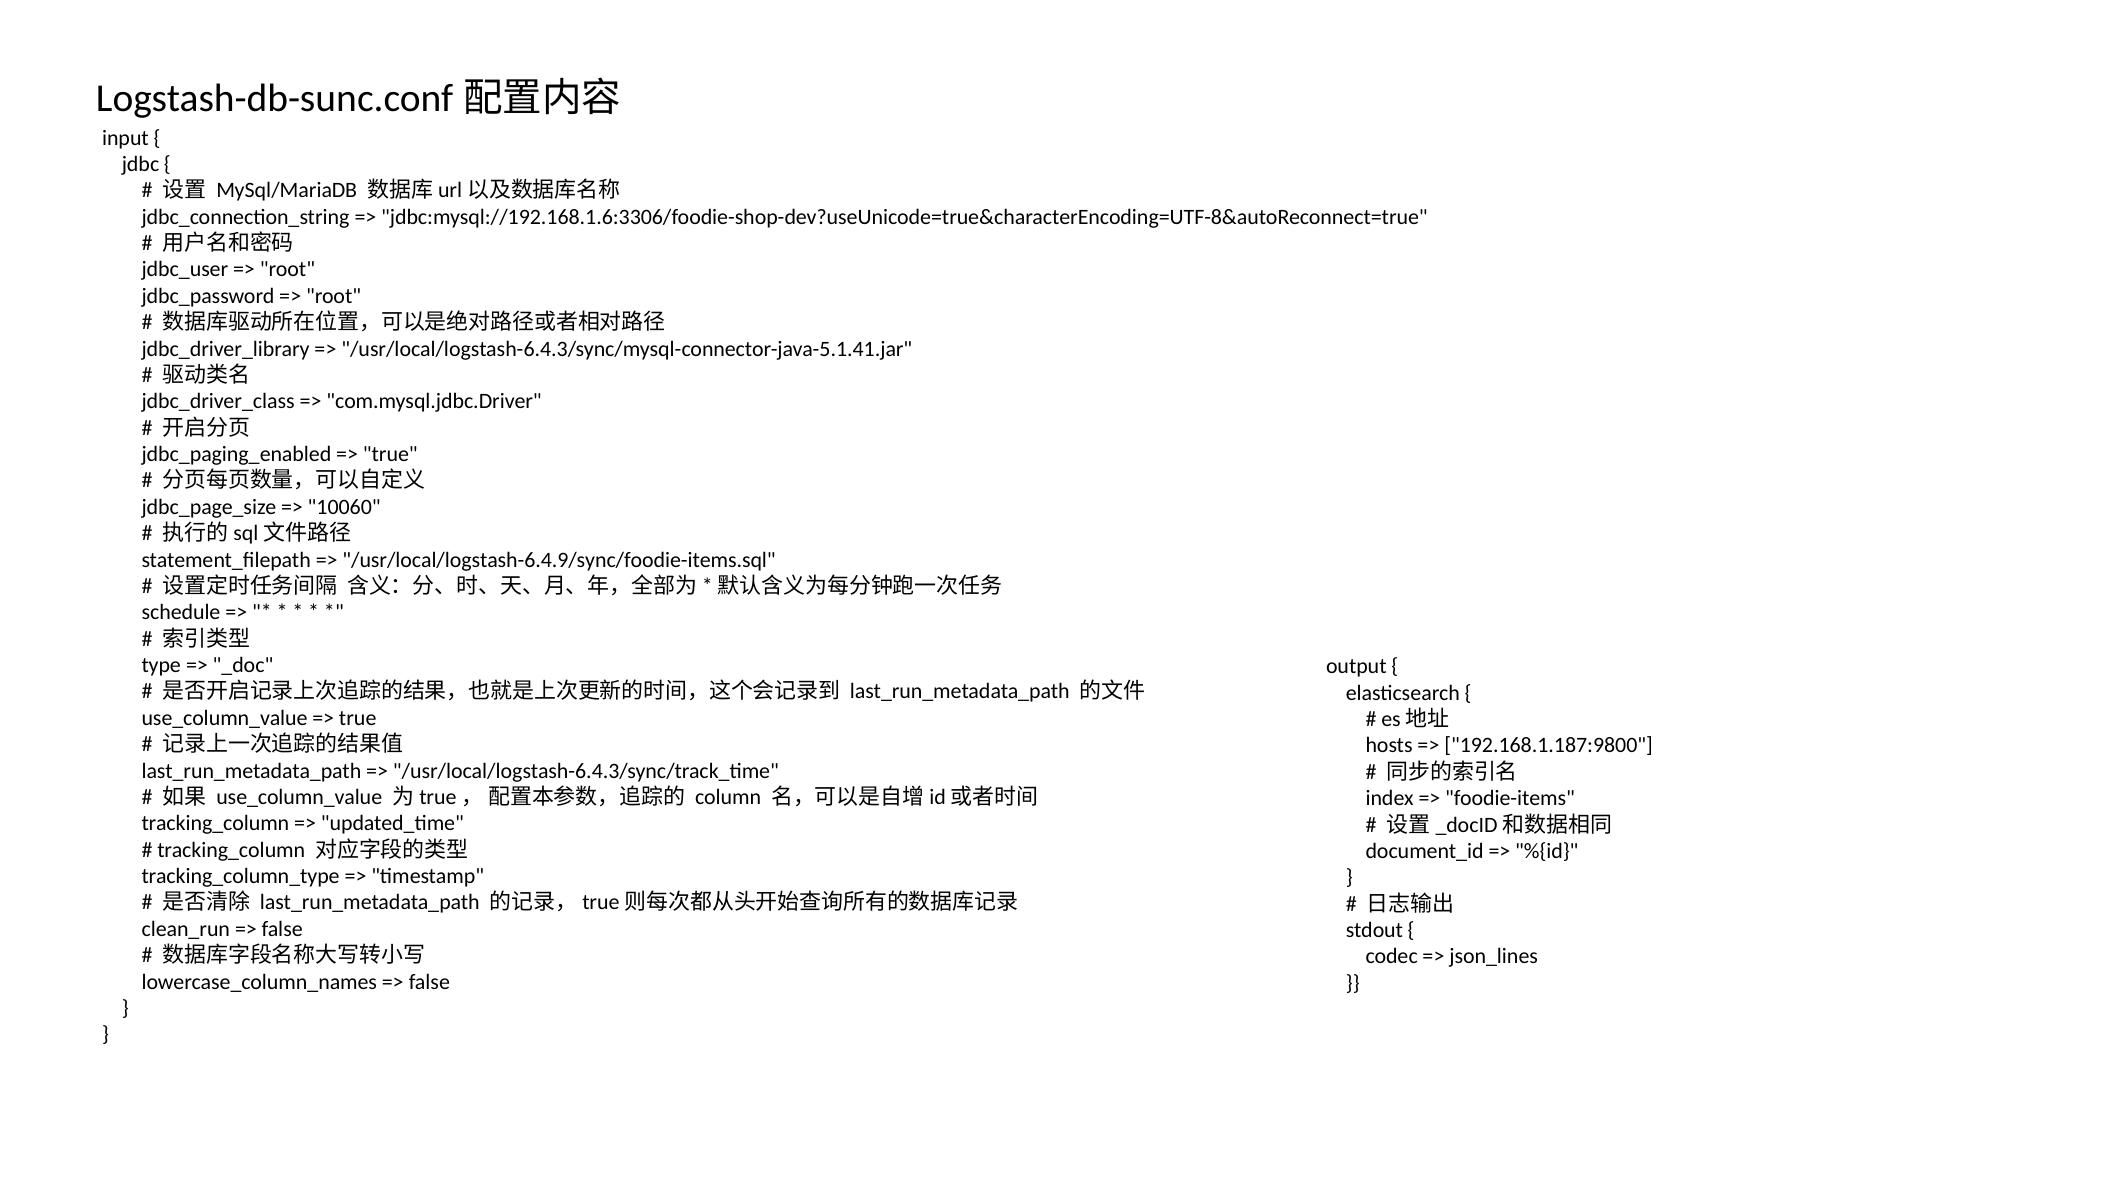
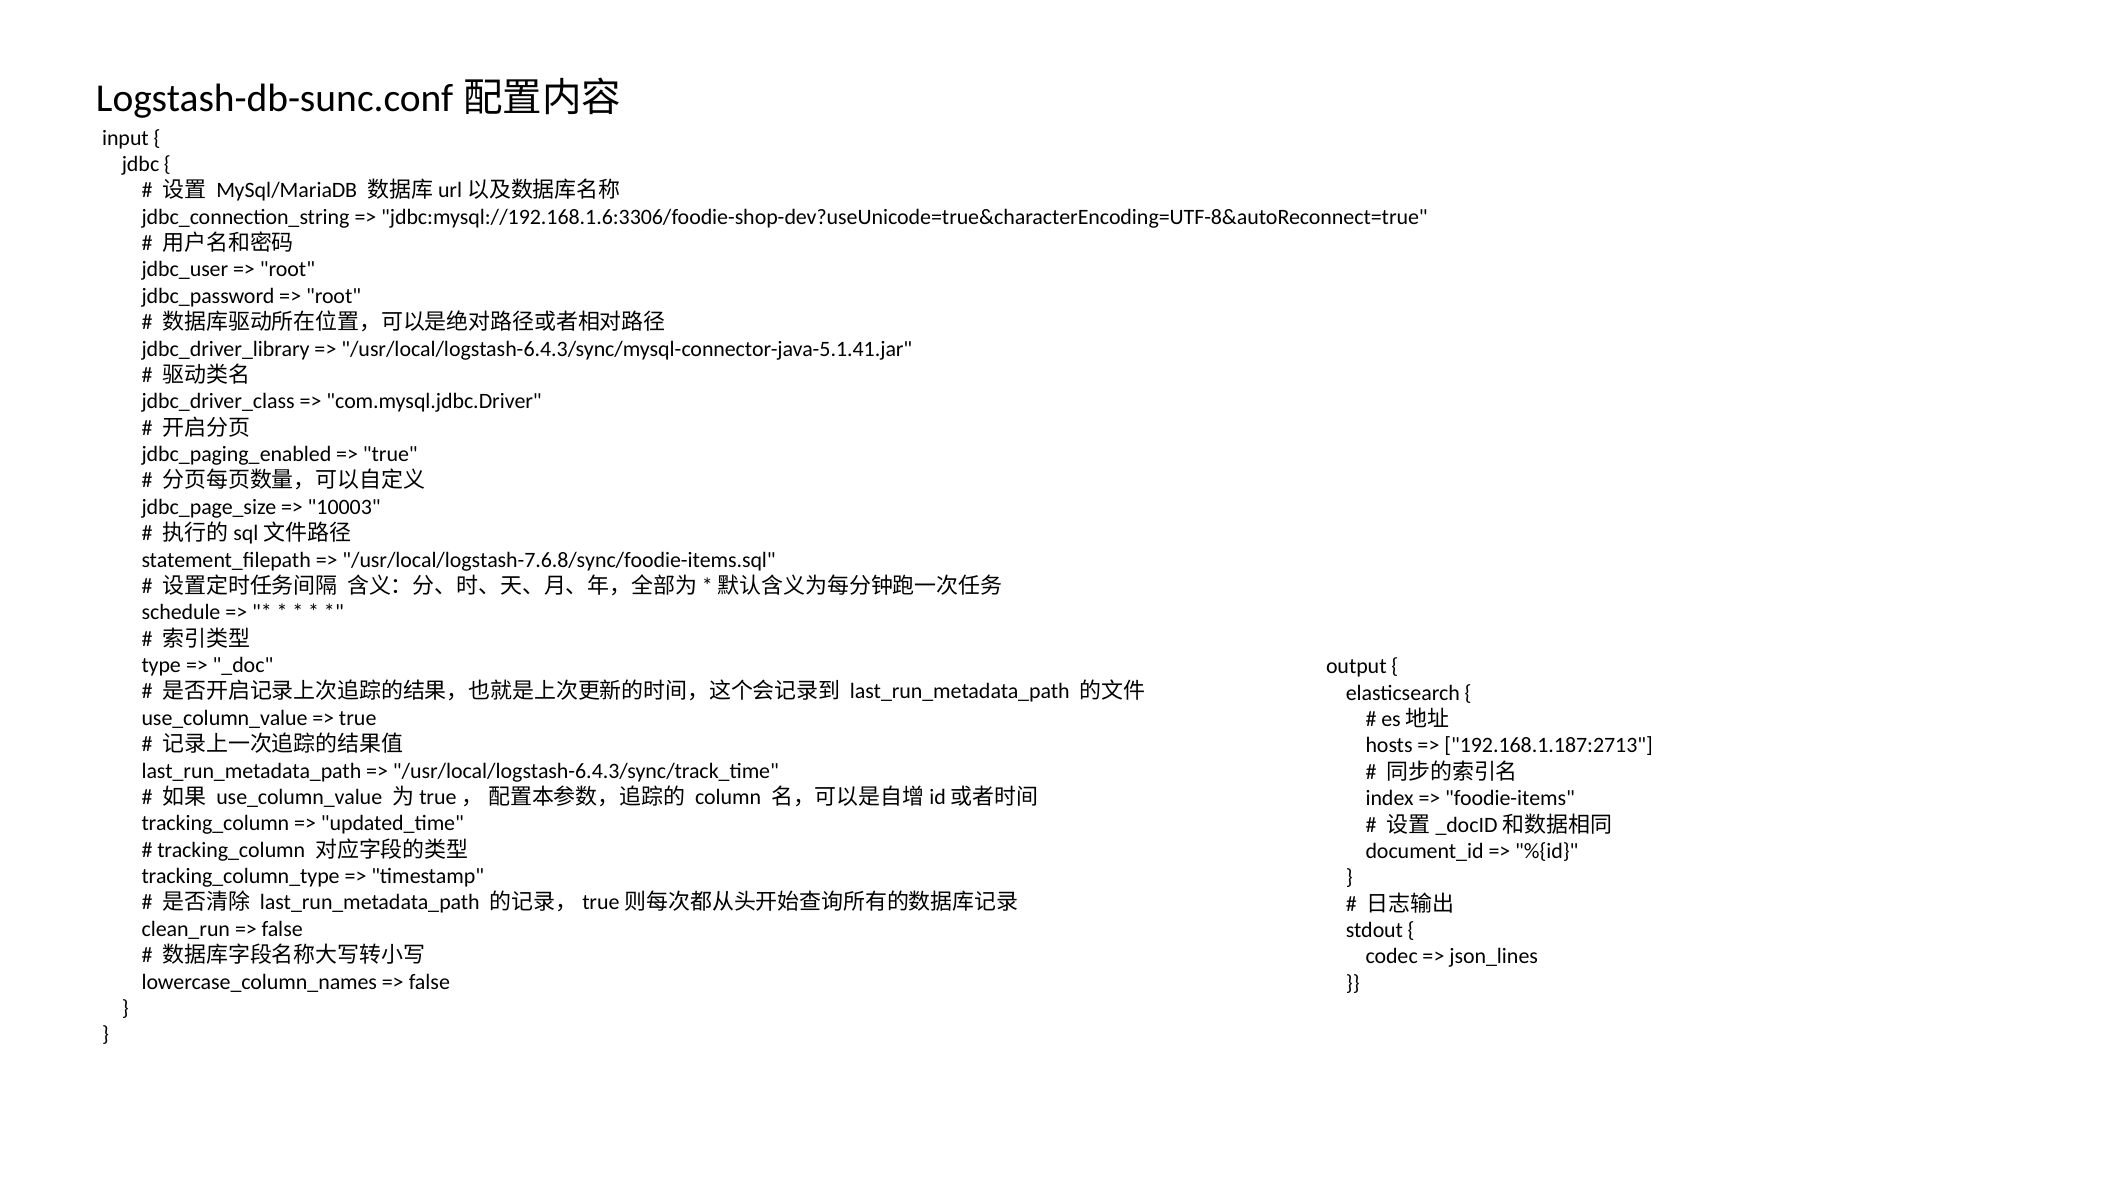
10060: 10060 -> 10003 (344, 507)
/usr/local/logstash-6.4.9/sync/foodie-items.sql: /usr/local/logstash-6.4.9/sync/foodie-items.sql -> /usr/local/logstash-7.6.8/sync/foodie-items.sql (559, 560)
192.168.1.187:9800: 192.168.1.187:9800 -> 192.168.1.187:2713 (1549, 745)
